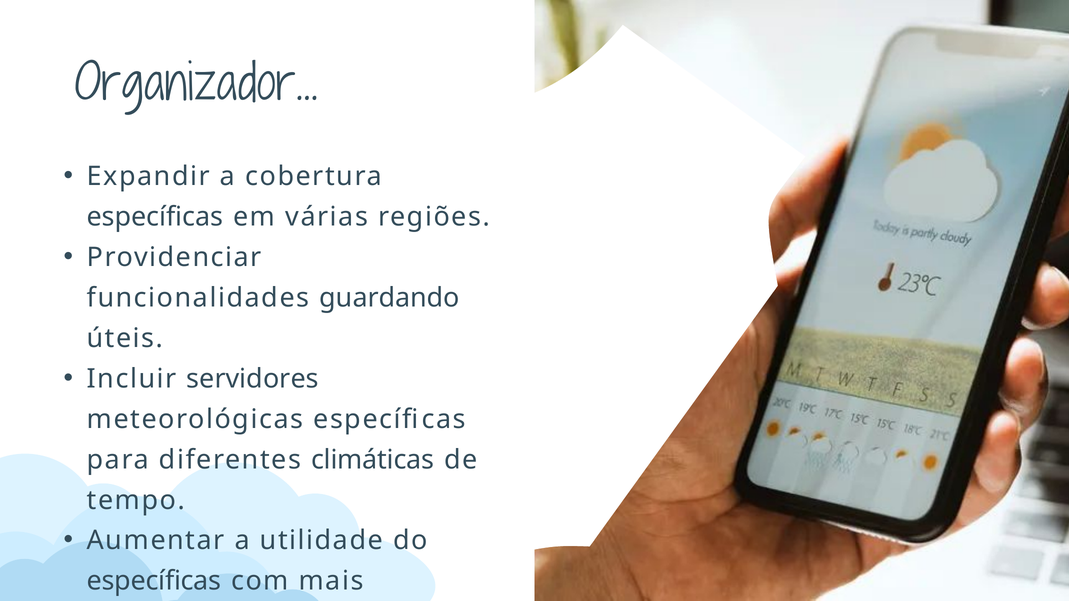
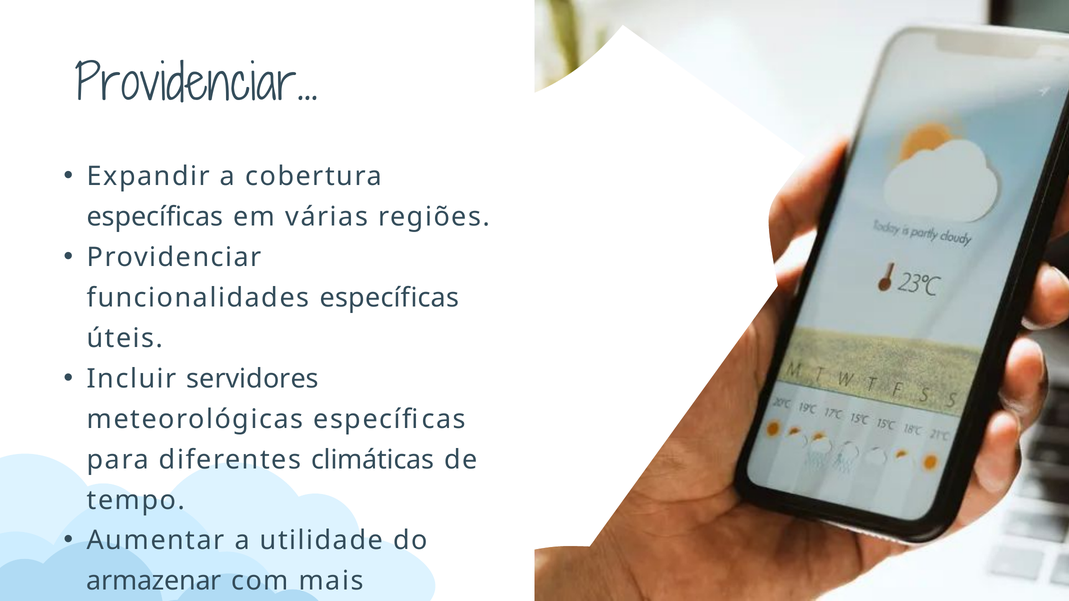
Organizador: Organizador -> Providenciar (197, 84)
funcionalidades guardando: guardando -> específicas (389, 298)
específicas: específicas -> armazenar (154, 581)
